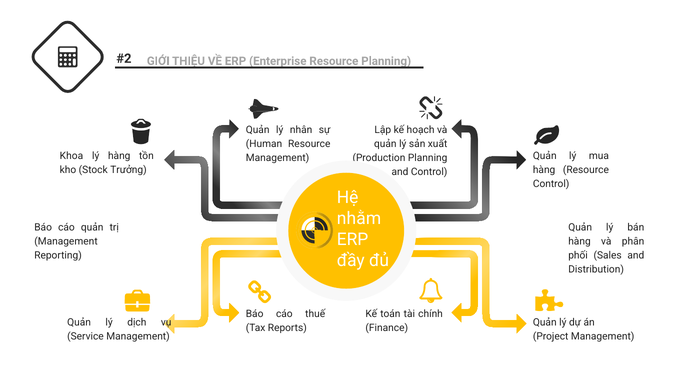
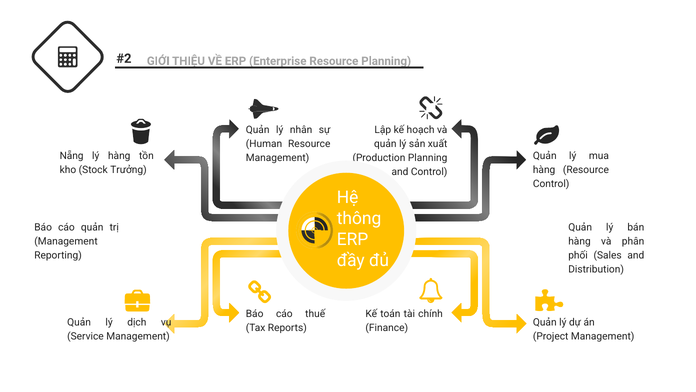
Khoa: Khoa -> Nẵng (72, 156)
nhằm: nhằm -> thông (359, 218)
